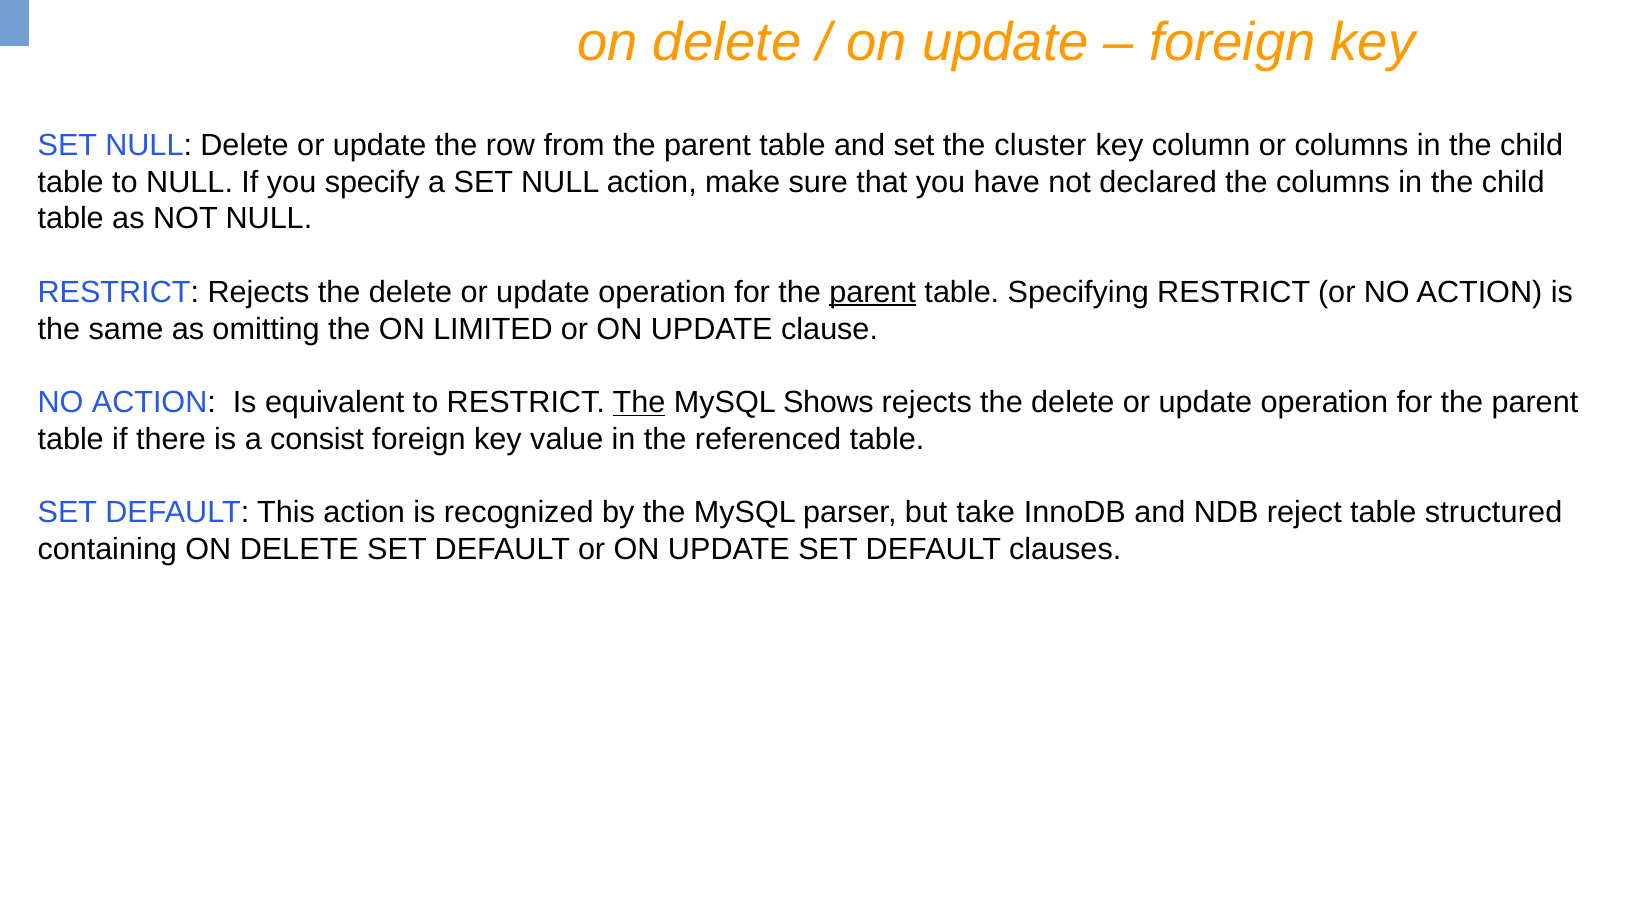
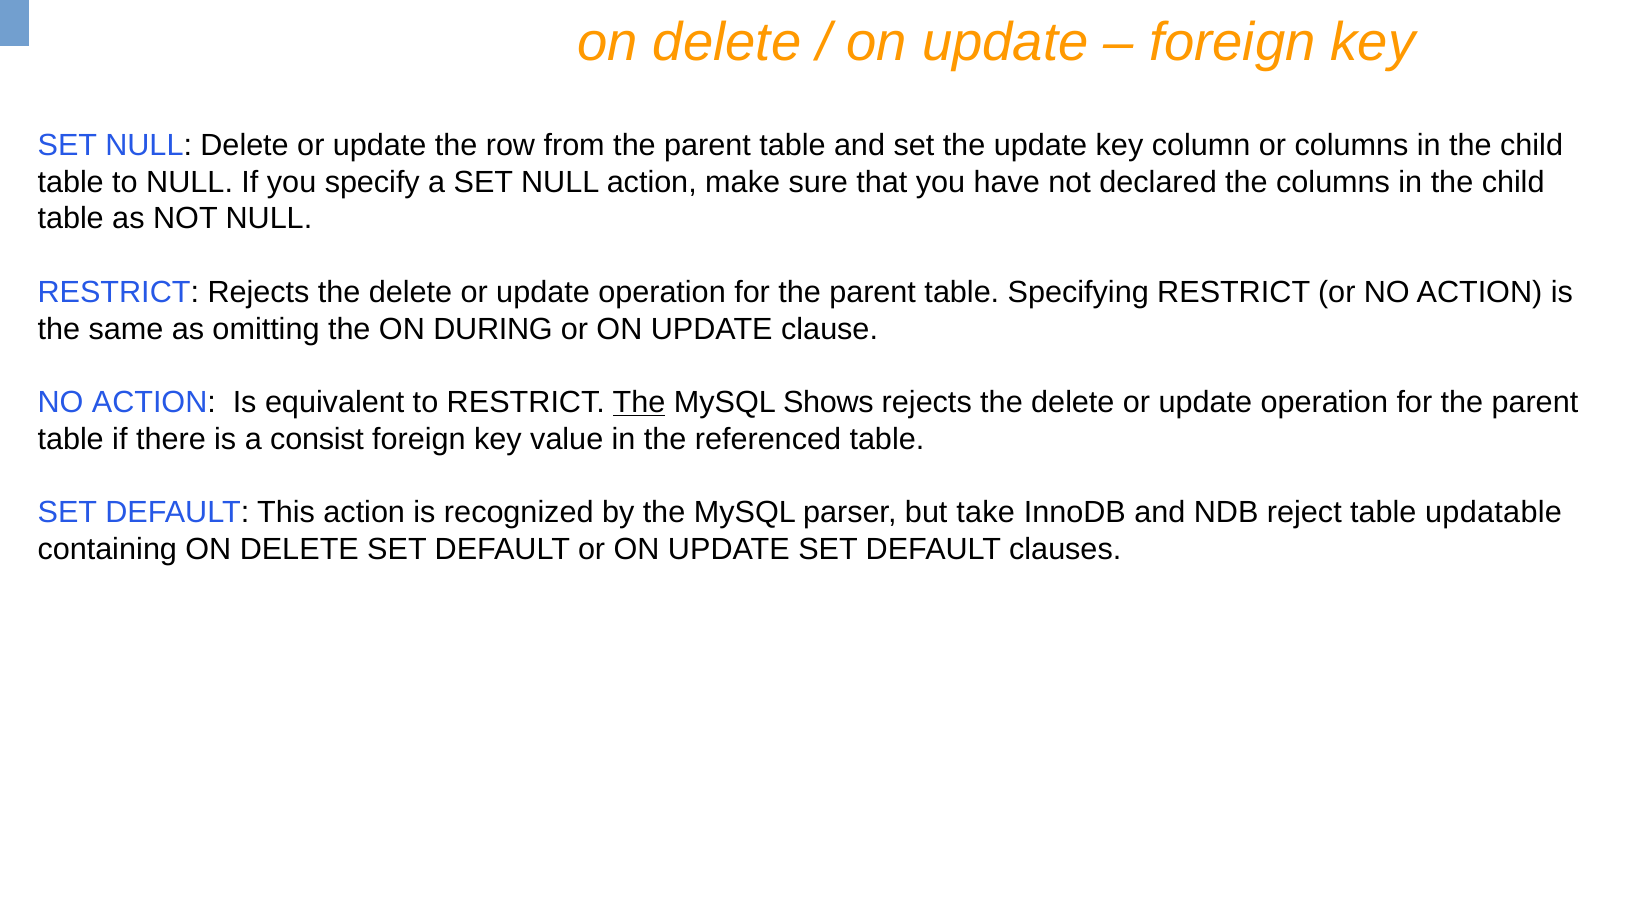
the cluster: cluster -> update (1041, 145)
parent underline: present -> none (873, 292)
LIMITED: LIMITED -> DURING (493, 329)
structured: structured -> updatable (1494, 513)
